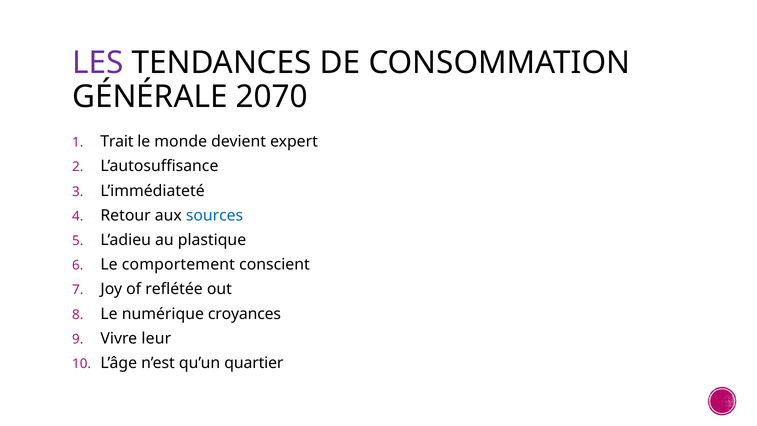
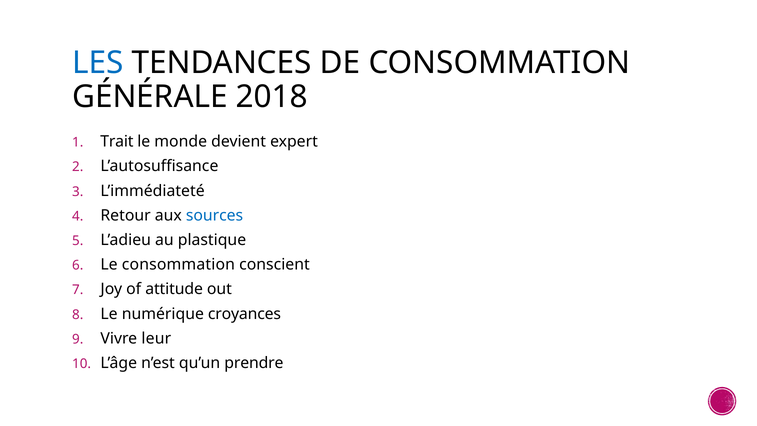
LES colour: purple -> blue (98, 63)
2070: 2070 -> 2018 (272, 97)
Le comportement: comportement -> consommation (178, 265)
reflétée: reflétée -> attitude (174, 289)
quartier: quartier -> prendre (254, 363)
